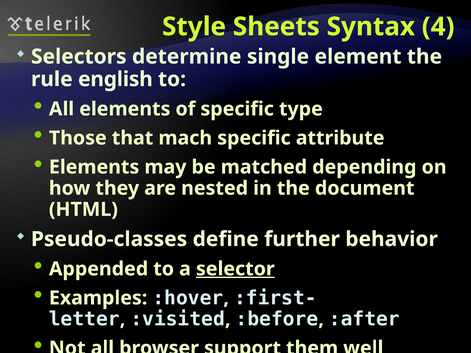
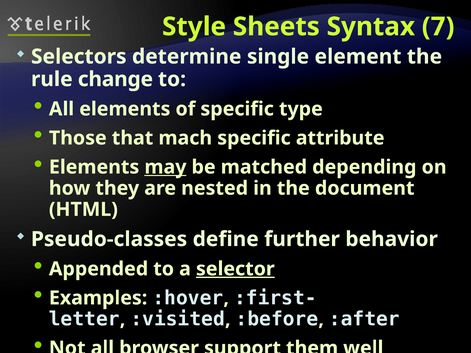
4: 4 -> 7 (438, 27)
english: english -> change (115, 79)
may underline: none -> present (165, 167)
